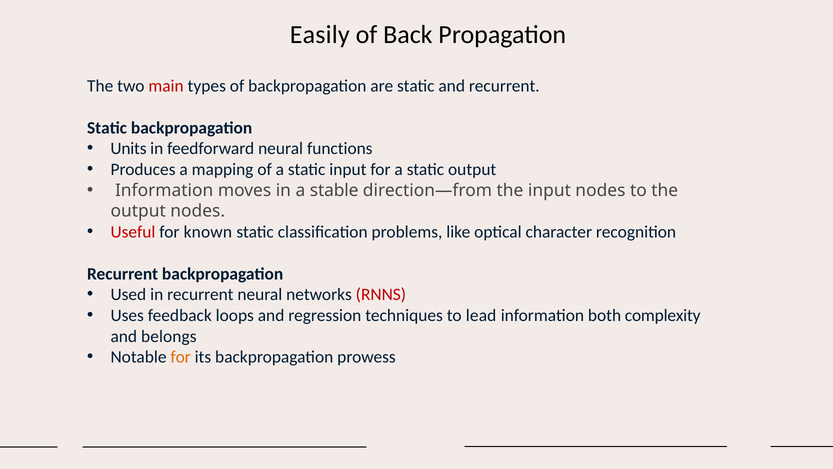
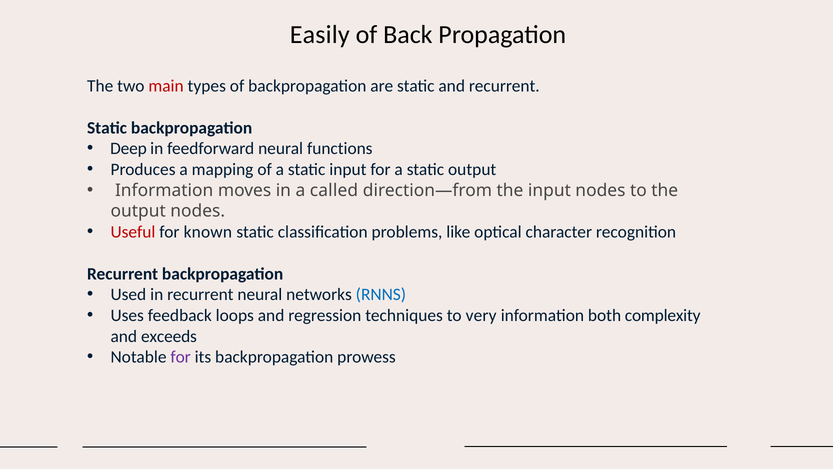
Units: Units -> Deep (128, 149)
stable: stable -> called (334, 190)
RNNS colour: red -> blue (381, 294)
lead: lead -> very (481, 315)
belongs: belongs -> exceeds (169, 336)
for colour: orange -> purple (181, 357)
